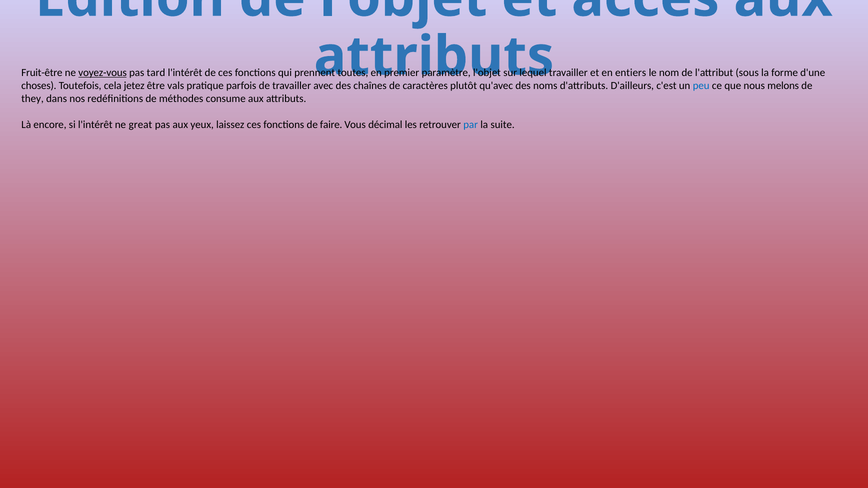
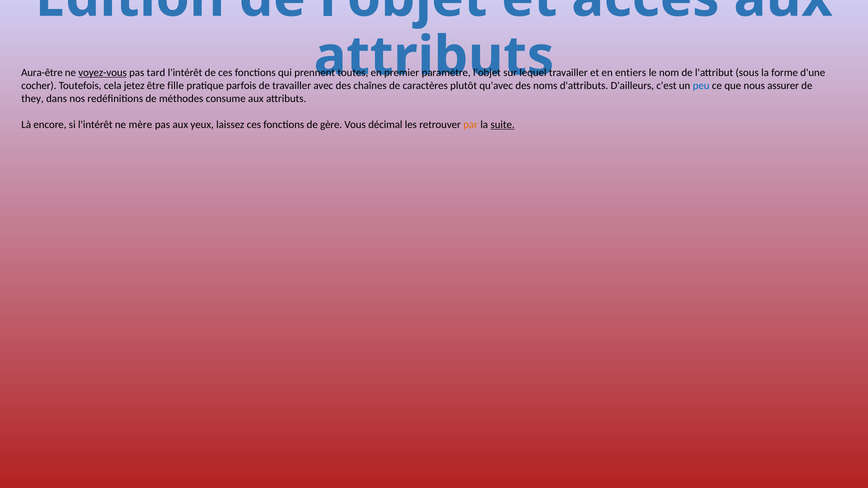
Fruit-être: Fruit-être -> Aura-être (42, 73)
choses: choses -> cocher (39, 86)
vals: vals -> fille (176, 86)
melons: melons -> assurer (783, 86)
great: great -> mère (140, 125)
faire: faire -> gère (331, 125)
par colour: blue -> orange (471, 125)
suite underline: none -> present (503, 125)
